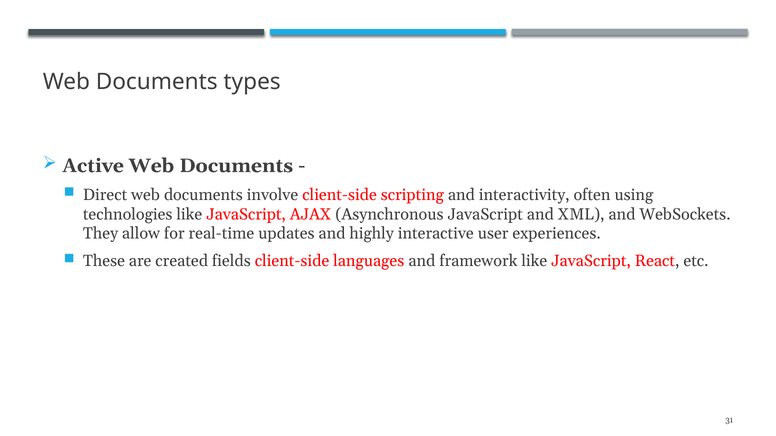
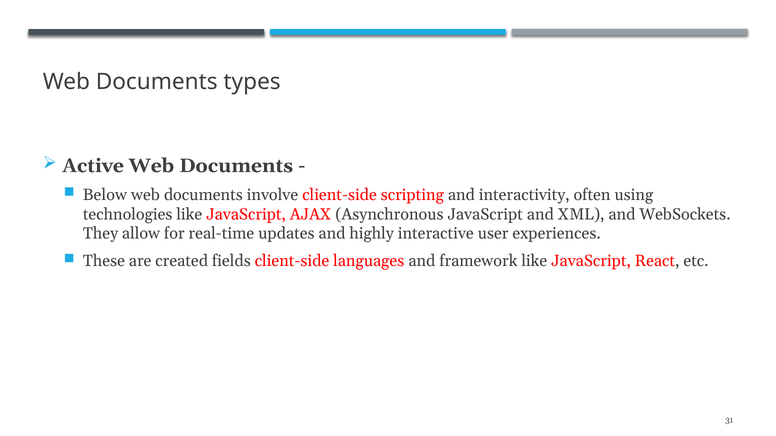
Direct: Direct -> Below (105, 195)
